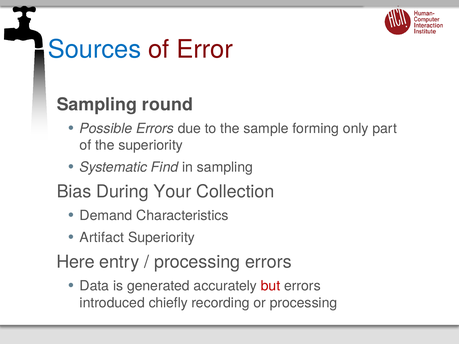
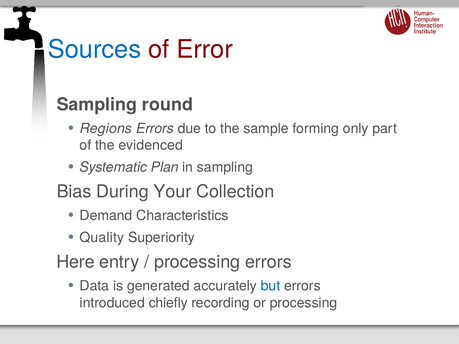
Possible: Possible -> Regions (106, 129)
the superiority: superiority -> evidenced (151, 145)
Find: Find -> Plan (165, 167)
Artifact: Artifact -> Quality (102, 238)
but colour: red -> blue (271, 286)
